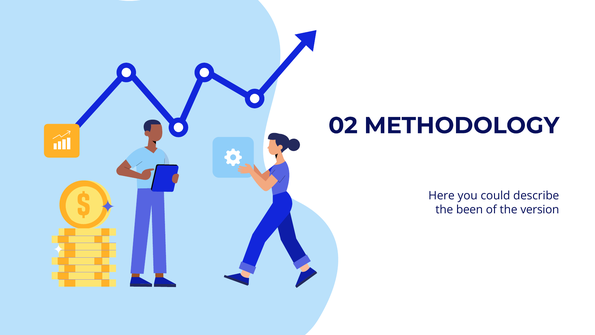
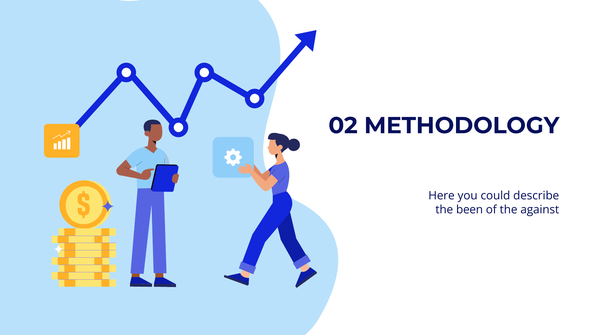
version: version -> against (540, 209)
